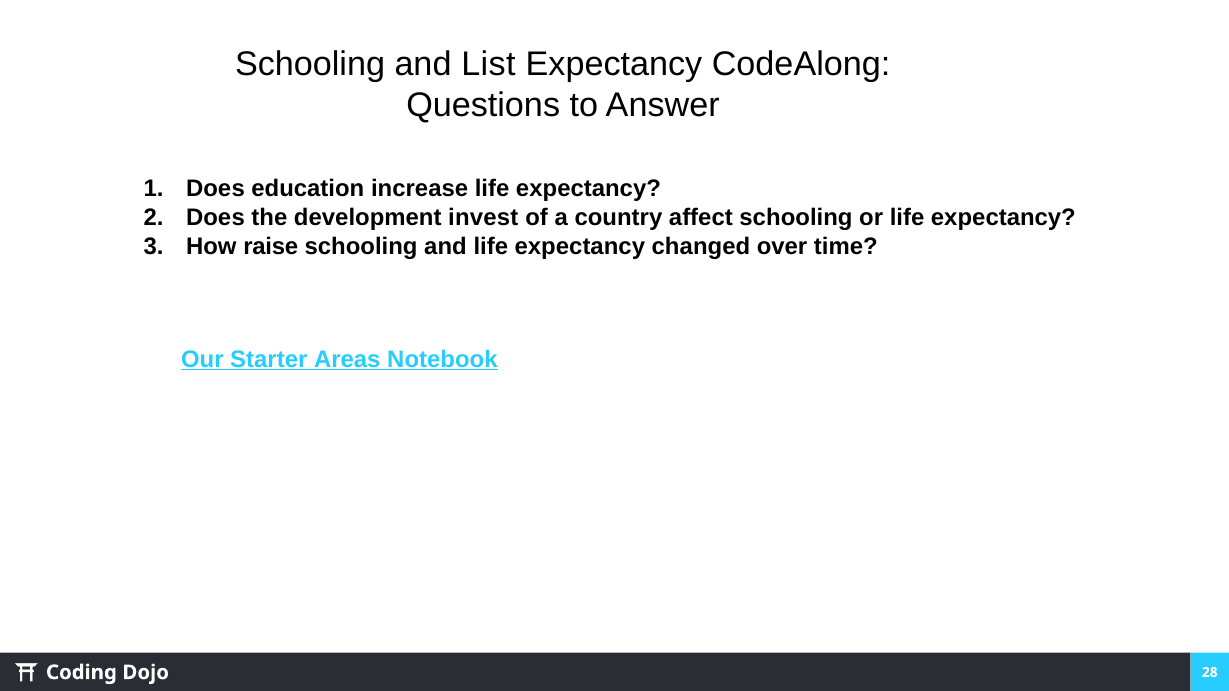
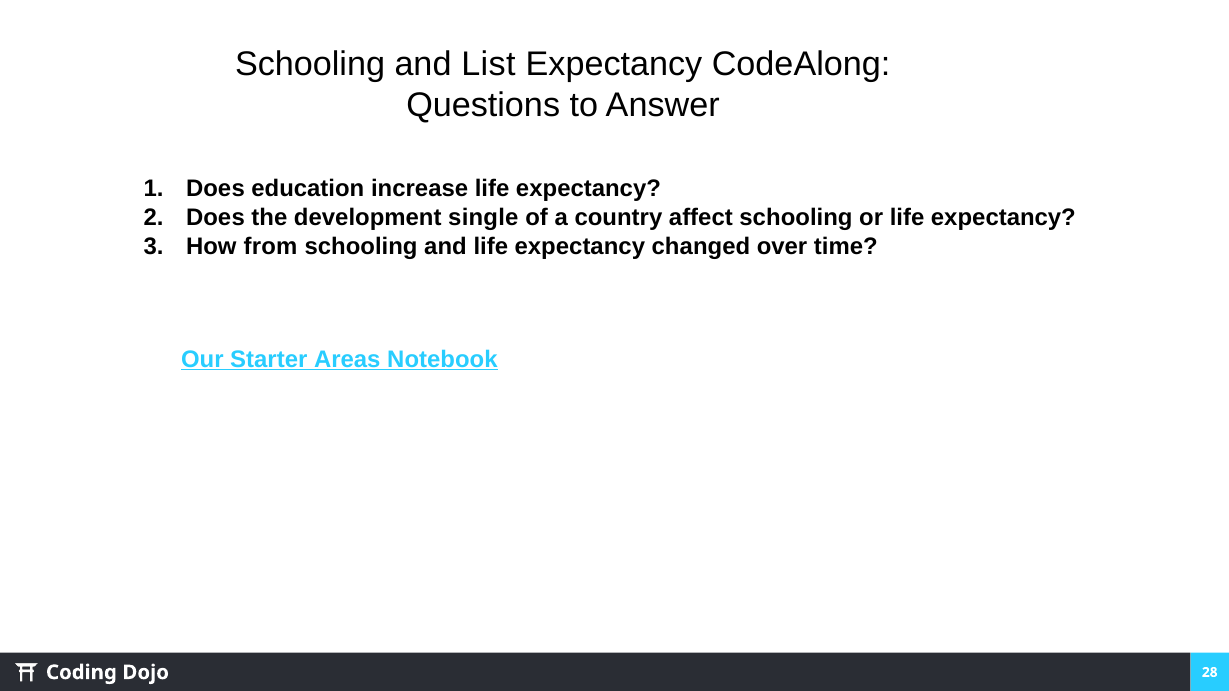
invest: invest -> single (483, 218)
raise: raise -> from (271, 247)
